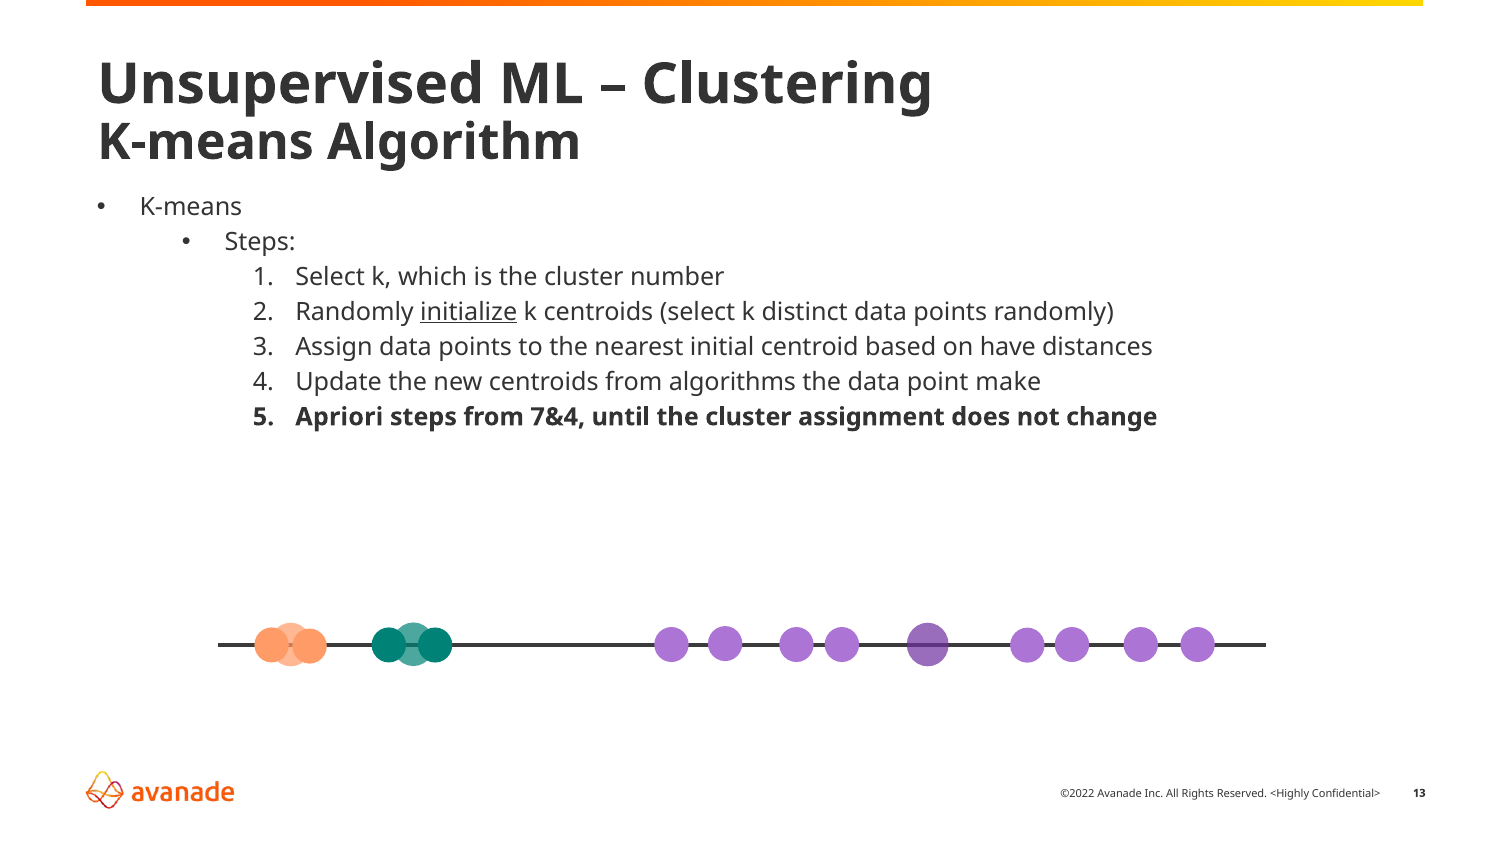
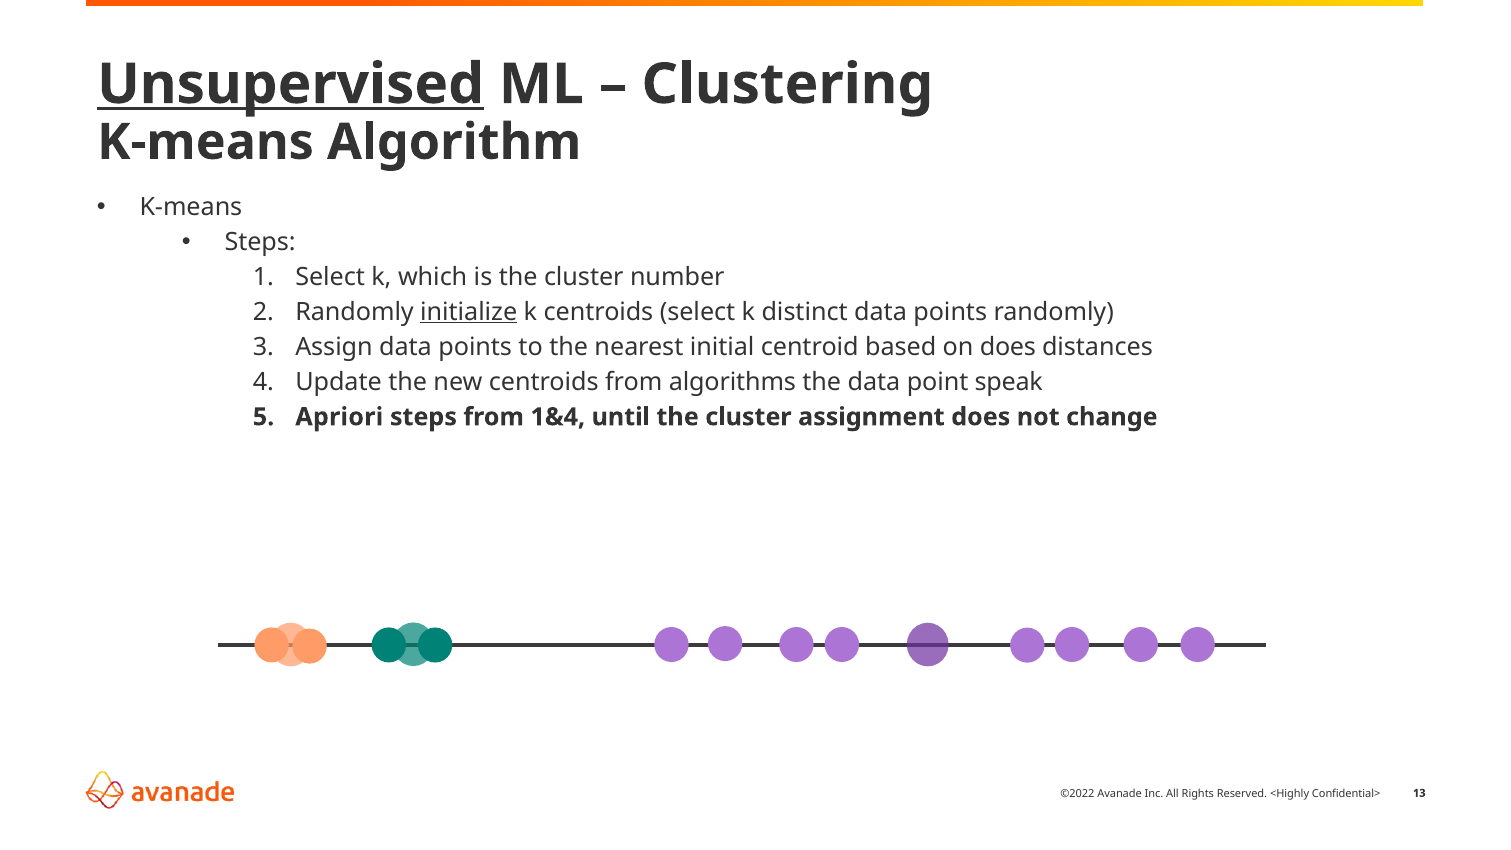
Unsupervised underline: none -> present (290, 84)
on have: have -> does (1008, 347)
make: make -> speak (1009, 382)
7&4: 7&4 -> 1&4 (558, 417)
